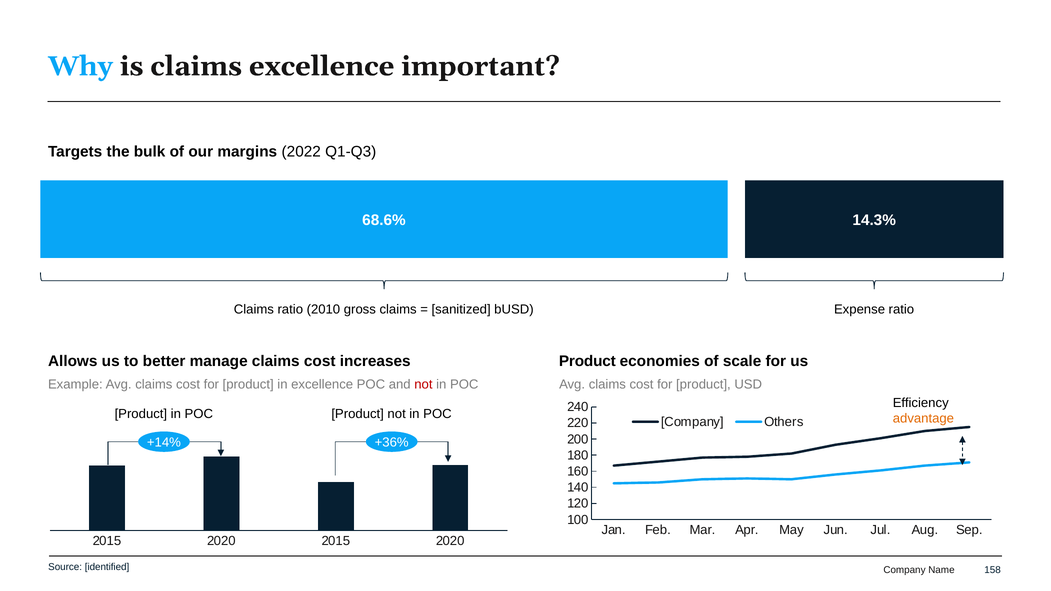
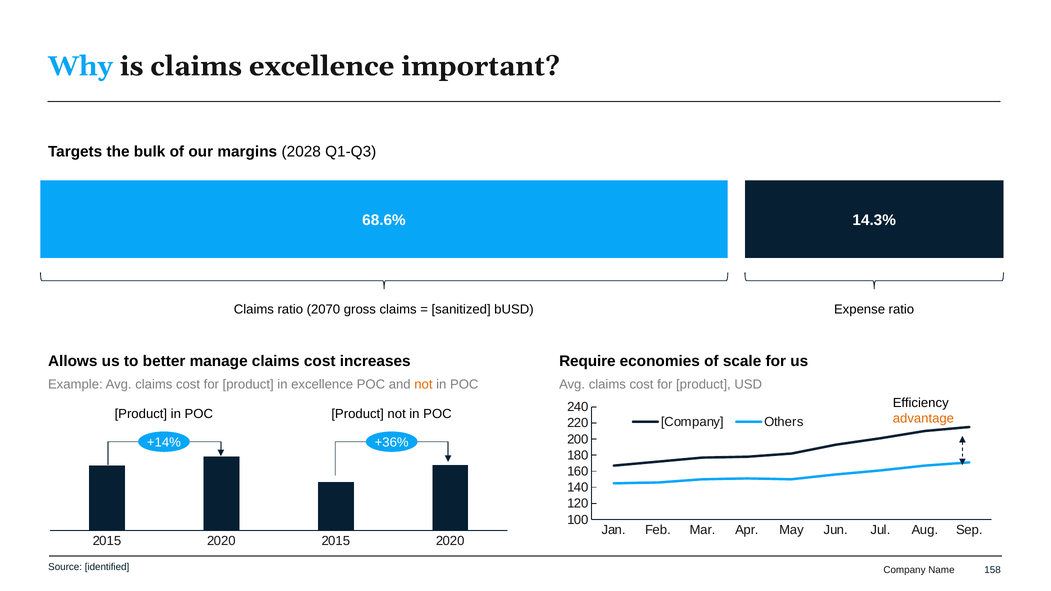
2022: 2022 -> 2028 (301, 152)
2010: 2010 -> 2070 (323, 309)
increases Product: Product -> Require (587, 361)
not colour: red -> orange (423, 385)
